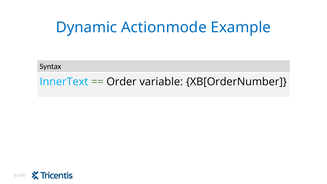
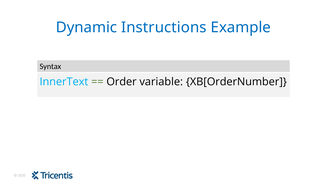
Actionmode: Actionmode -> Instructions (164, 27)
